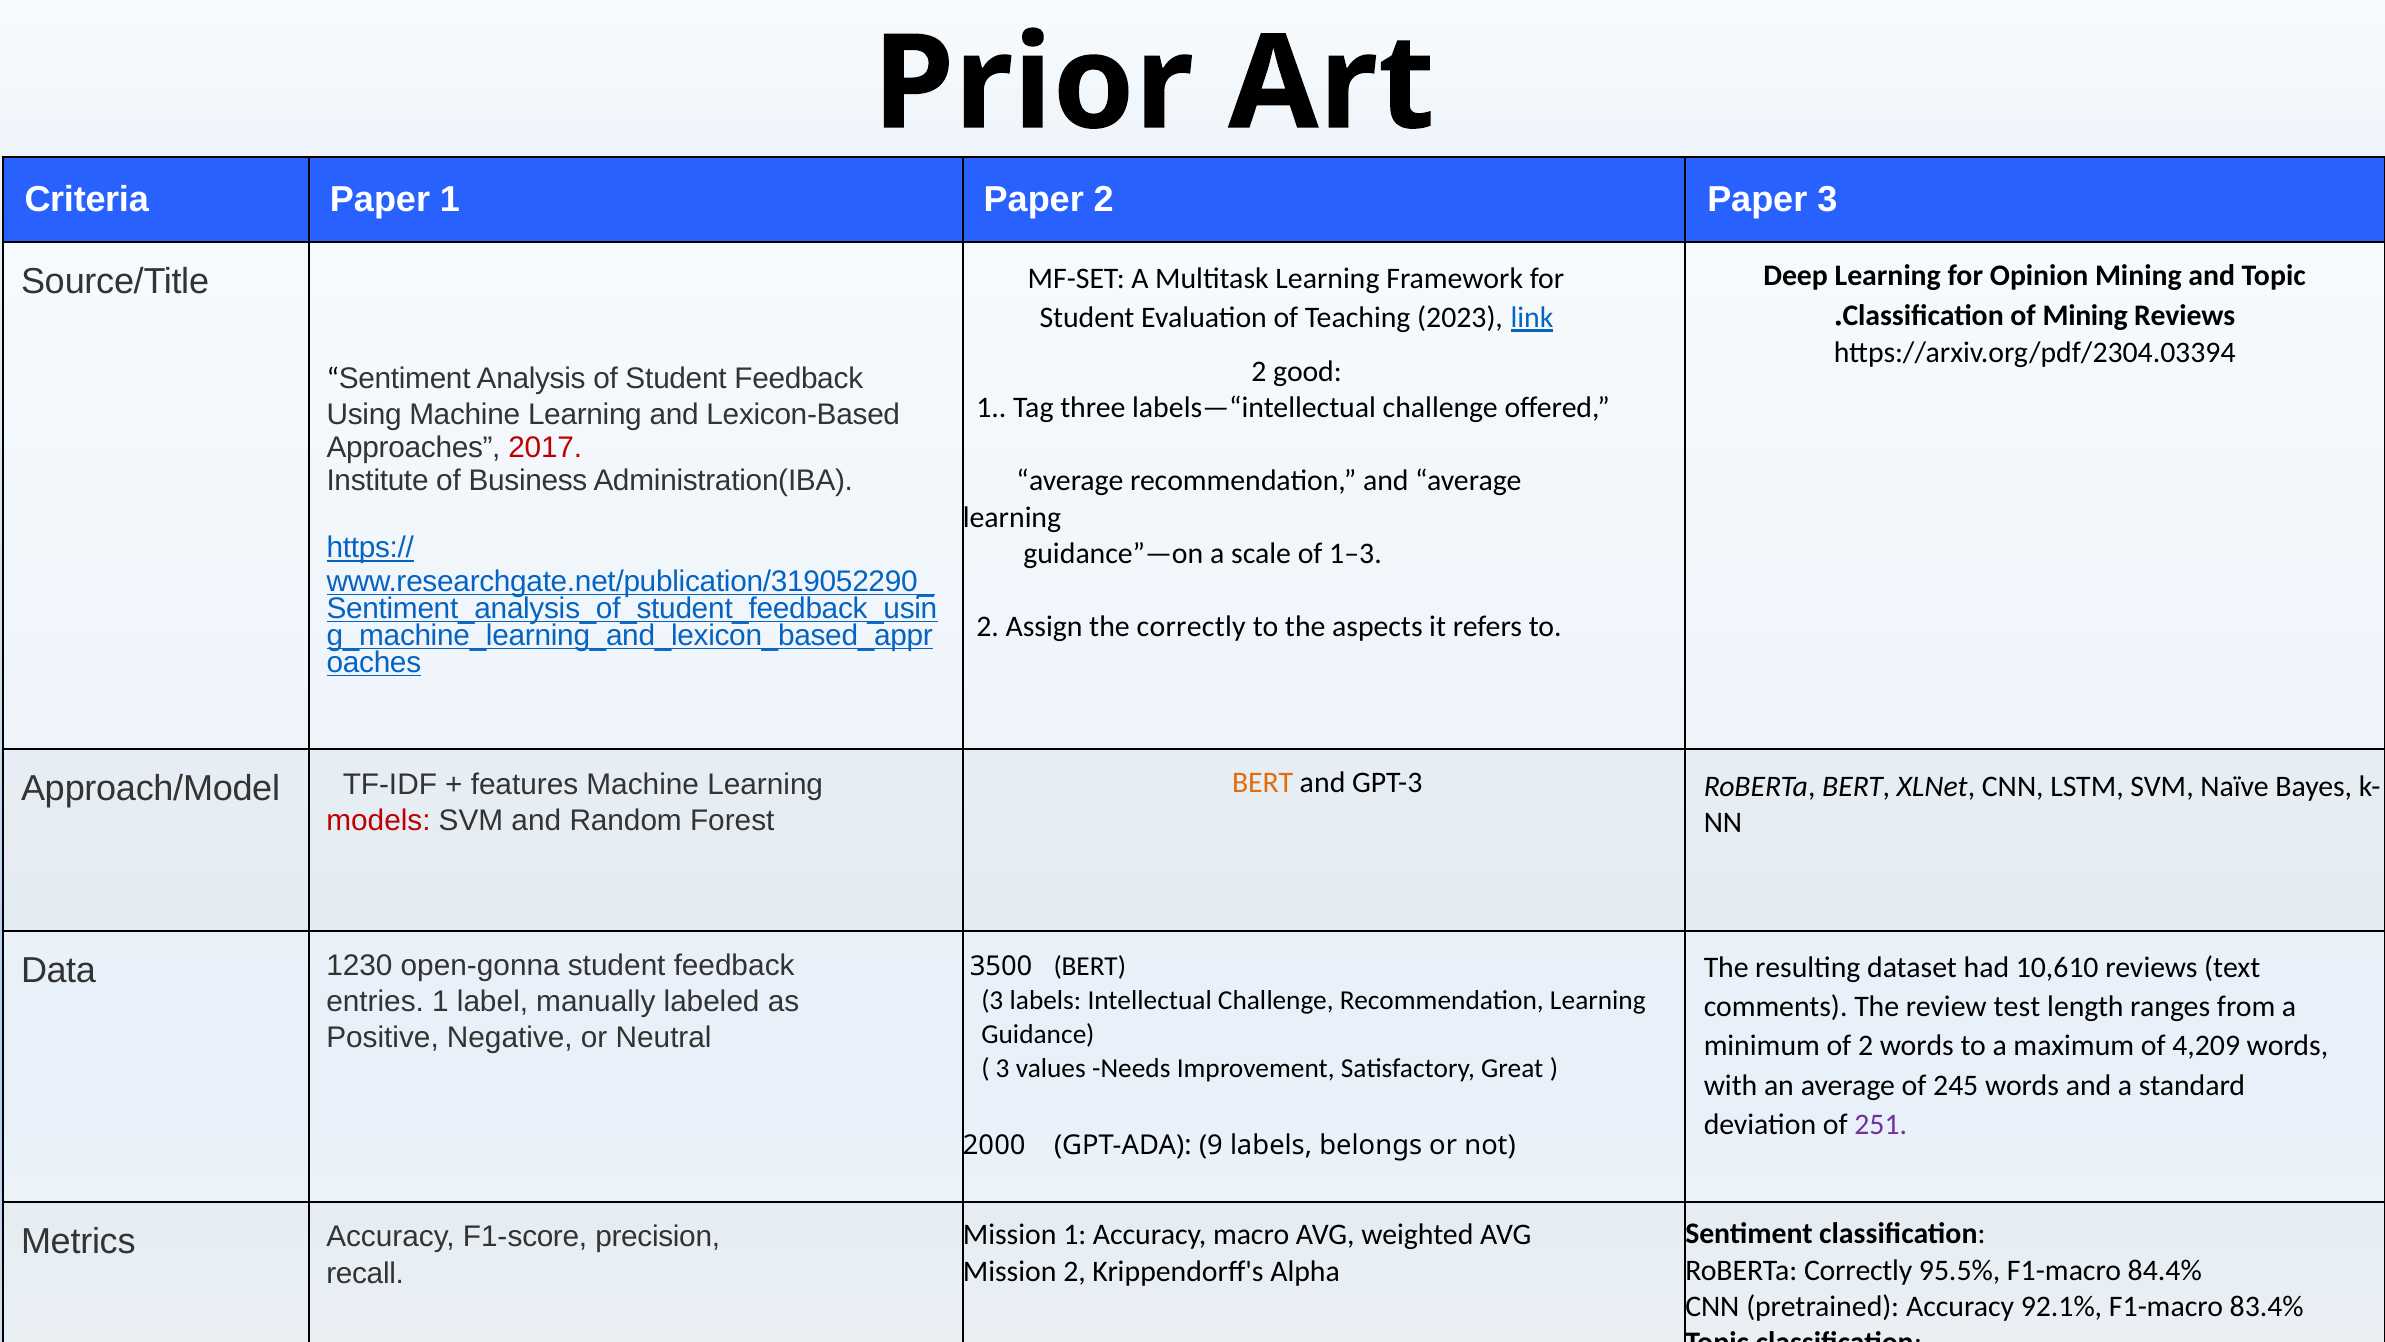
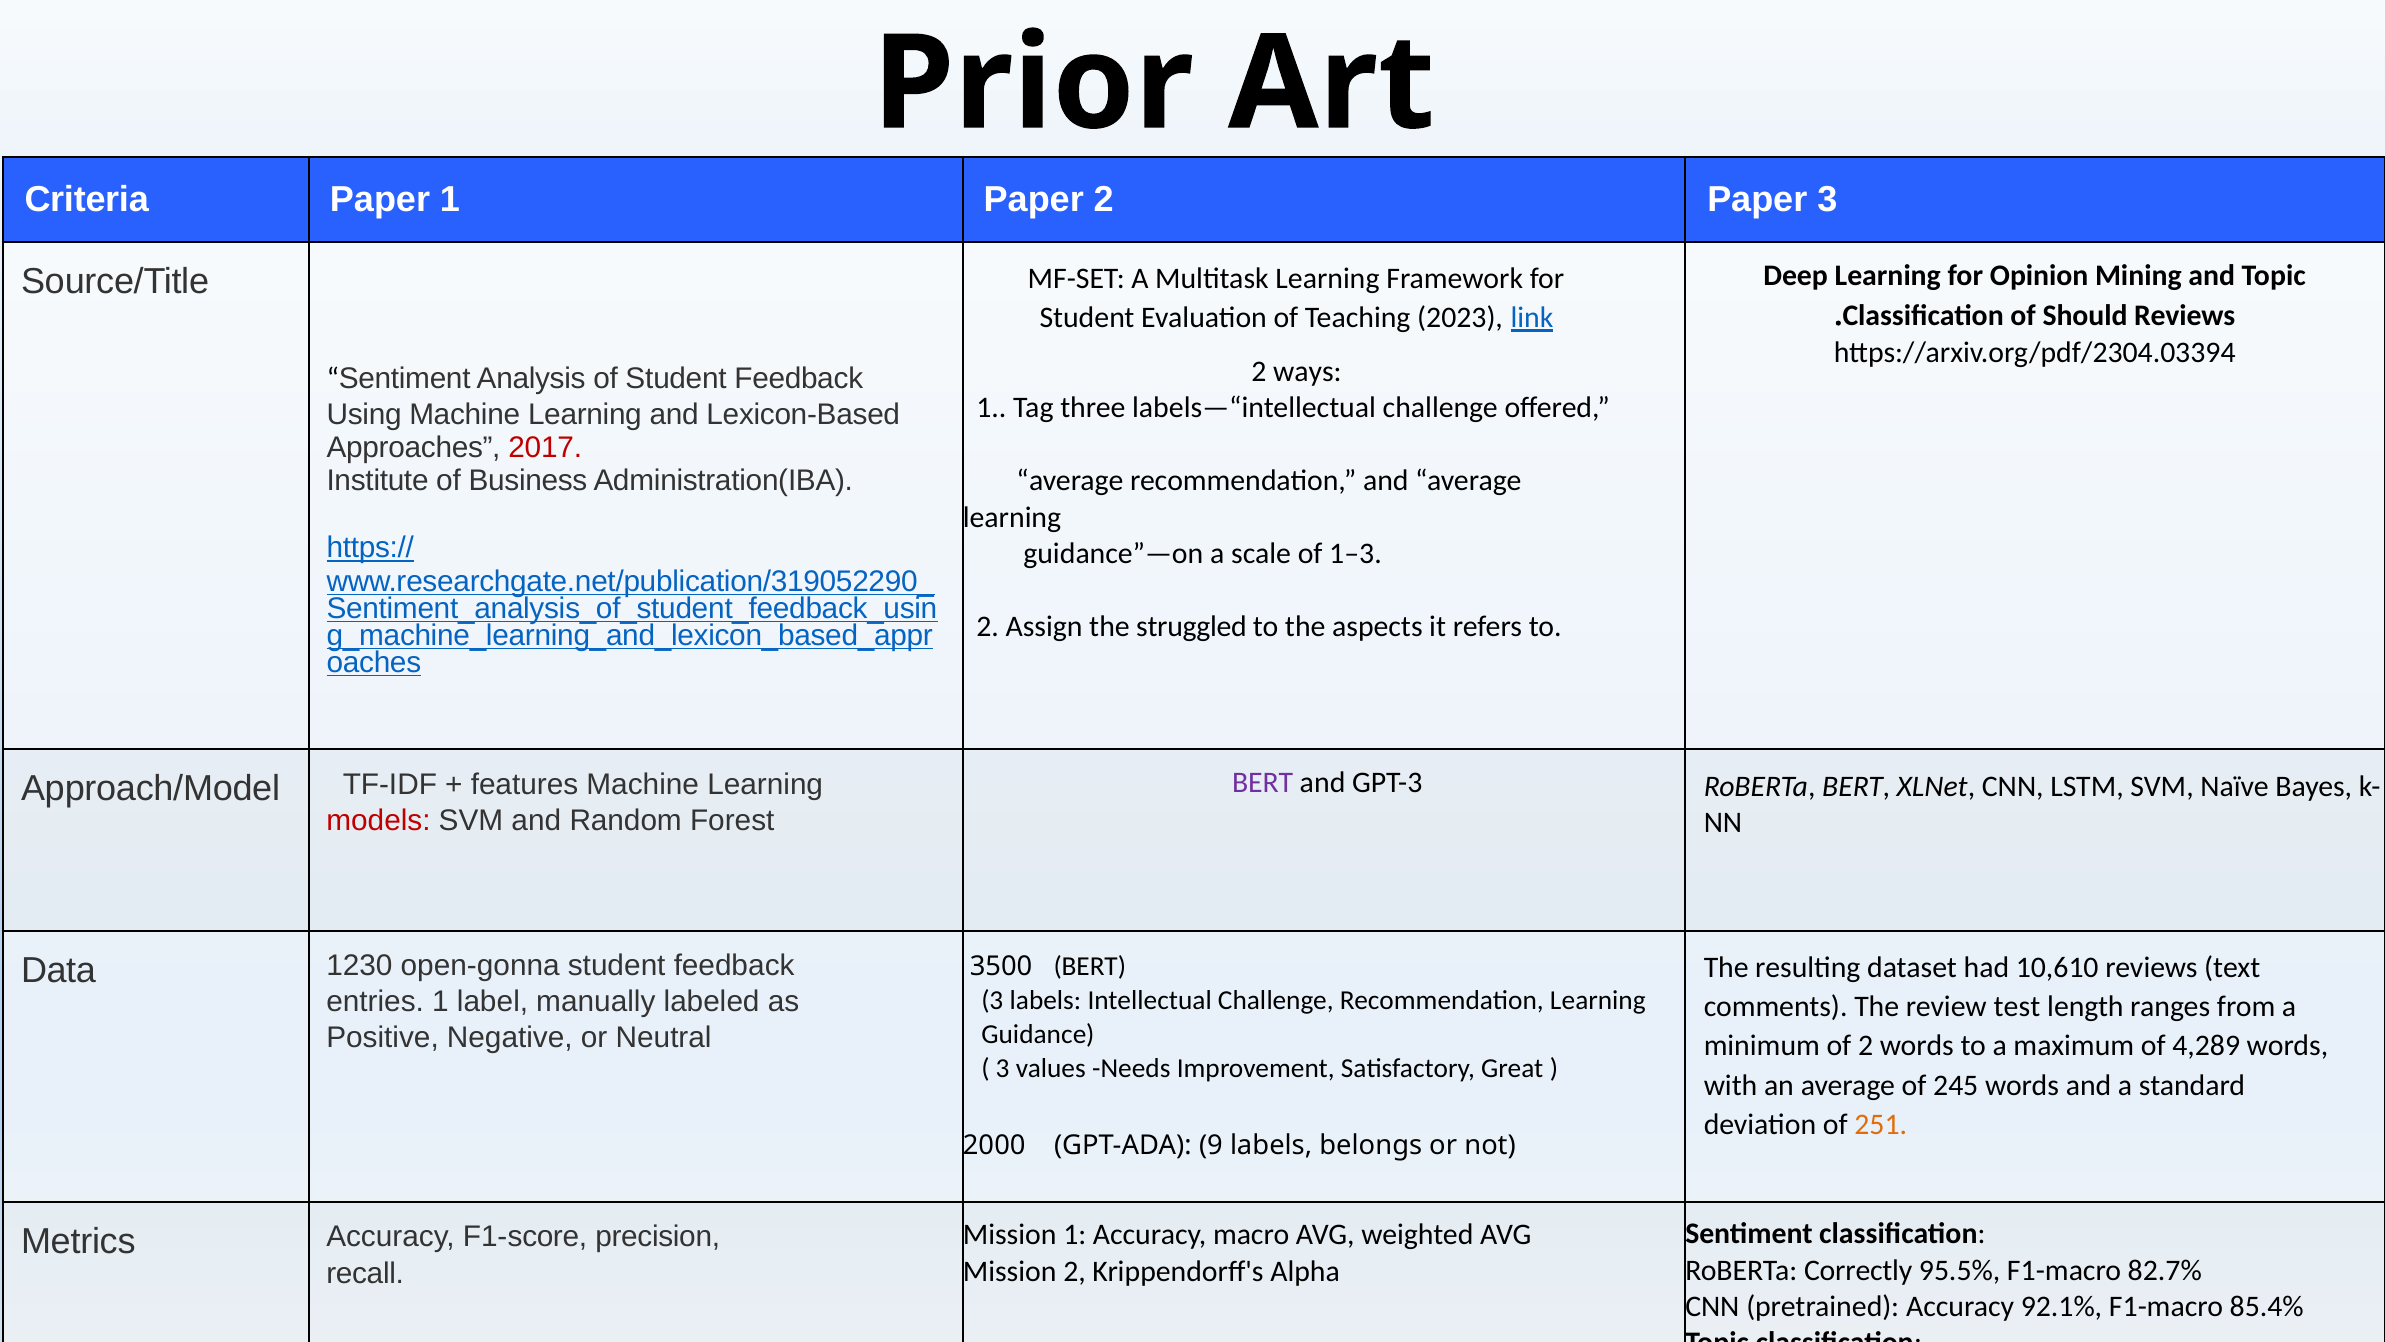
of Mining: Mining -> Should (2085, 315)
2 good: good -> ways (1307, 372)
the correctly: correctly -> struggled (1191, 626)
BERT colour: orange -> purple (1263, 783)
4,209: 4,209 -> 4,289 (2206, 1046)
251 colour: purple -> orange (1881, 1124)
84.4%: 84.4% -> 82.7% (2165, 1270)
83.4%: 83.4% -> 85.4% (2267, 1306)
